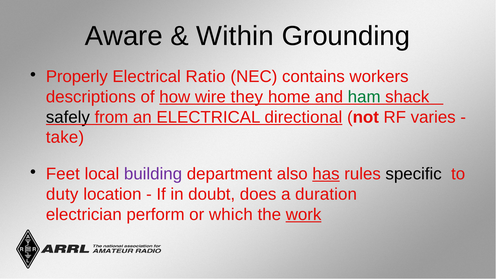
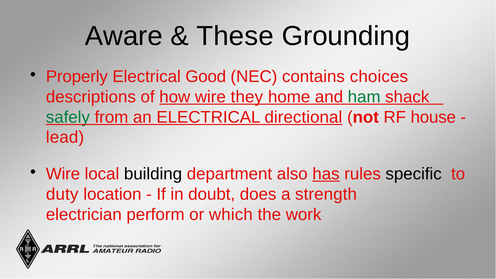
Within: Within -> These (235, 36)
Ratio: Ratio -> Good (206, 77)
workers: workers -> choices (379, 77)
safely colour: black -> green (68, 117)
varies: varies -> house (433, 117)
take: take -> lead (65, 137)
Feet: Feet -> Wire (63, 174)
building colour: purple -> black (153, 174)
duration: duration -> strength (326, 194)
work underline: present -> none (304, 215)
